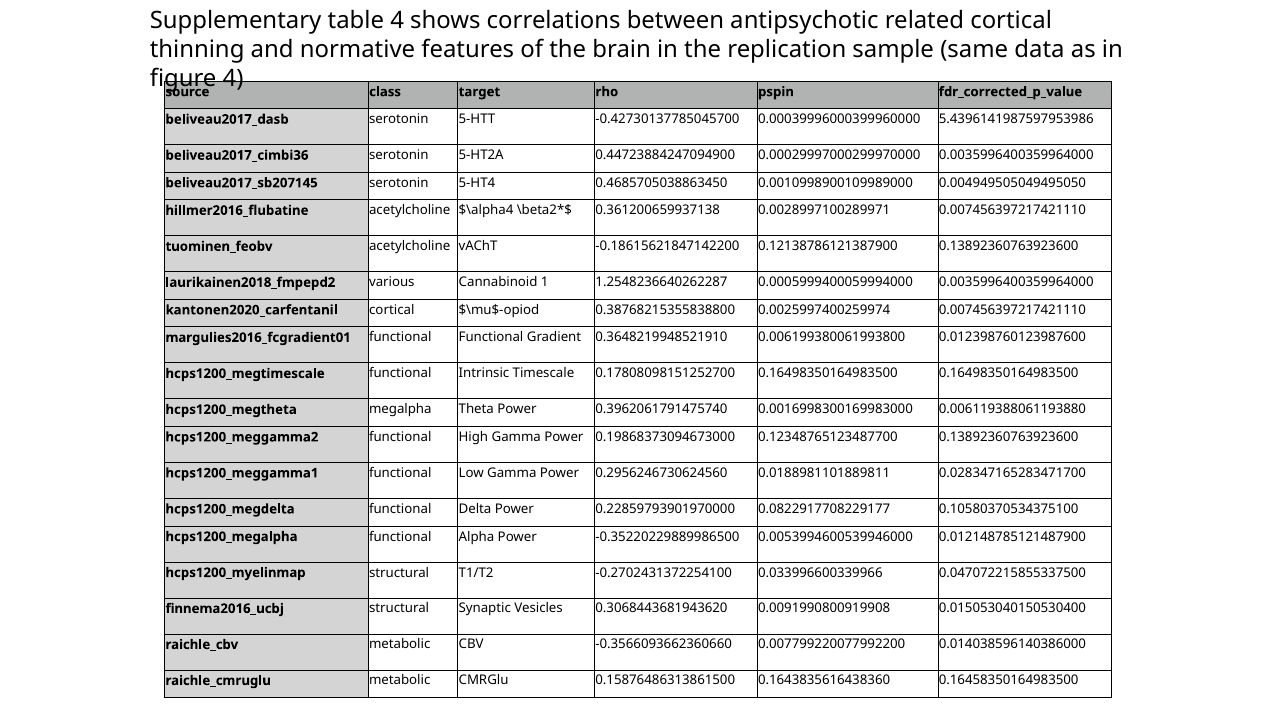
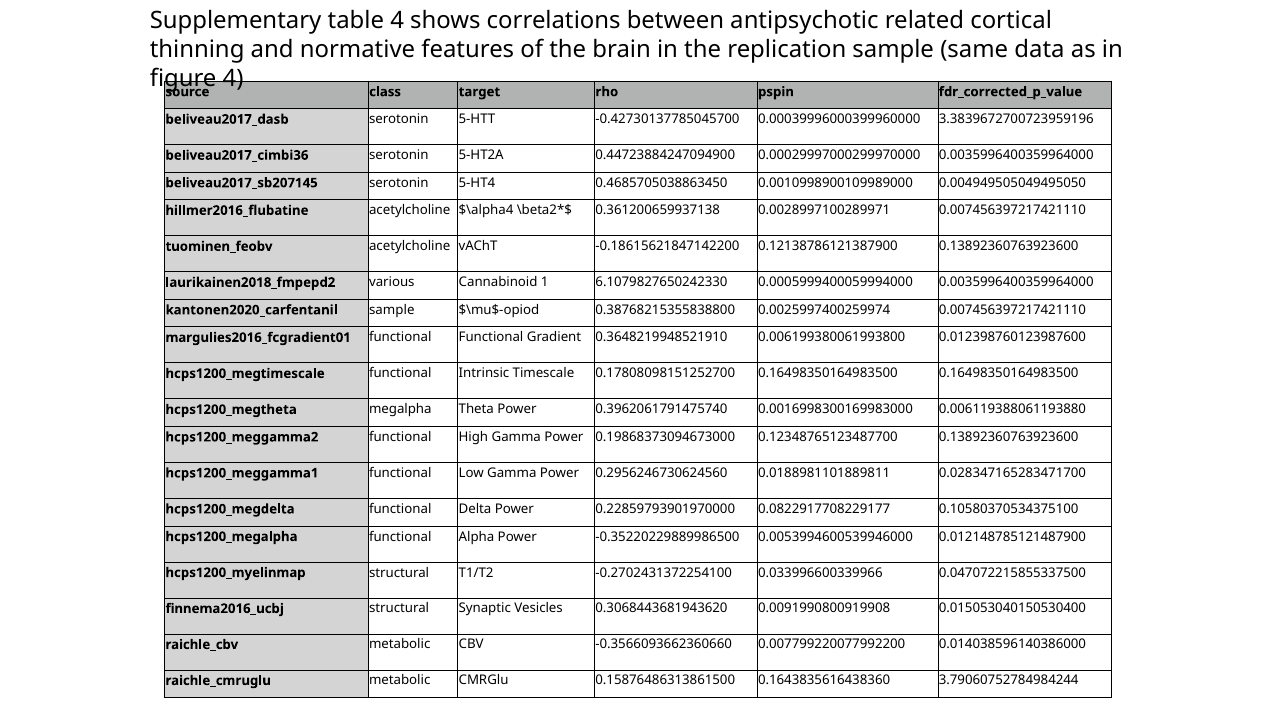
5.4396141987597953986: 5.4396141987597953986 -> 3.3839672700723959196 (1016, 119)
1.2548236640262287: 1.2548236640262287 -> 6.1079827650242330 (662, 282)
cortical: cortical -> sample (392, 310)
0.16458350164983500: 0.16458350164983500 -> 3.79060752784984244 (1009, 680)
